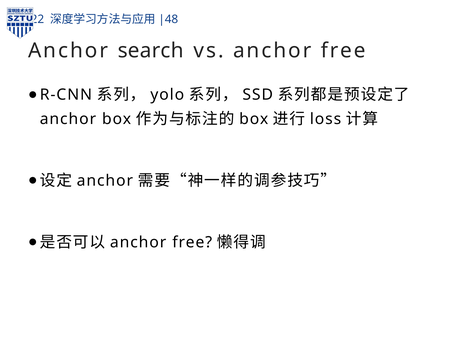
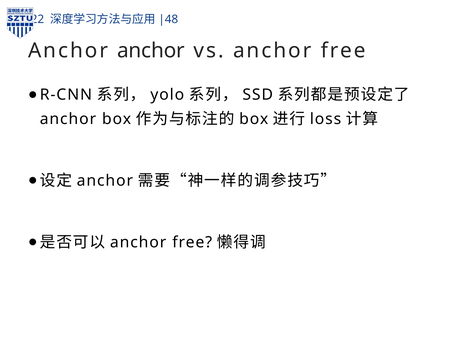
Anchor search: search -> anchor (151, 51)
